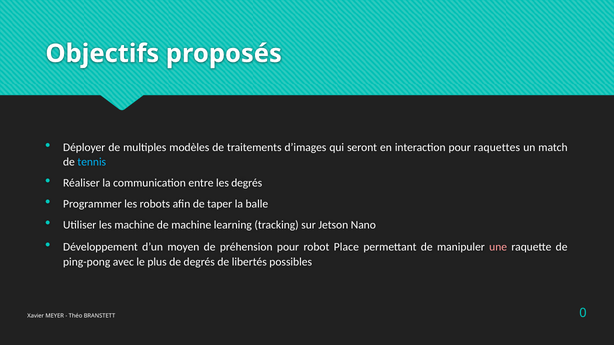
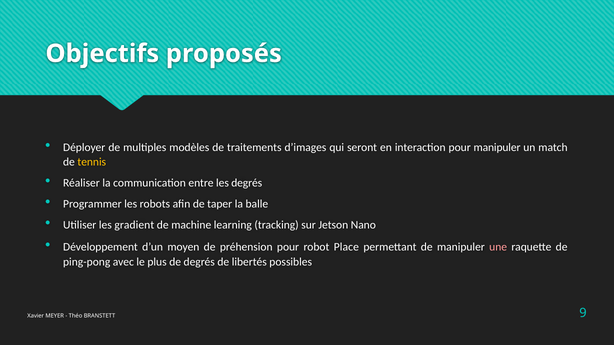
pour raquettes: raquettes -> manipuler (497, 147)
tennis colour: light blue -> yellow (92, 162)
les machine: machine -> gradient (134, 225)
0: 0 -> 9 (583, 313)
